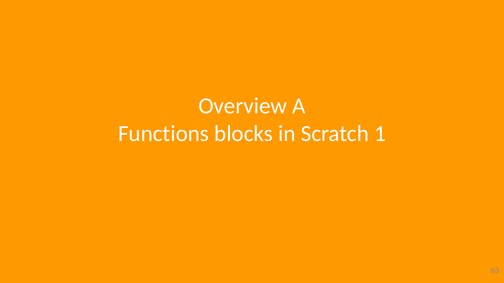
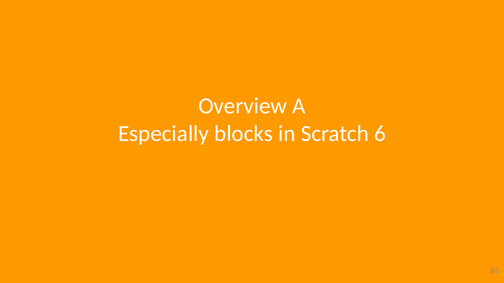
Functions: Functions -> Especially (164, 134)
1: 1 -> 6 (380, 134)
